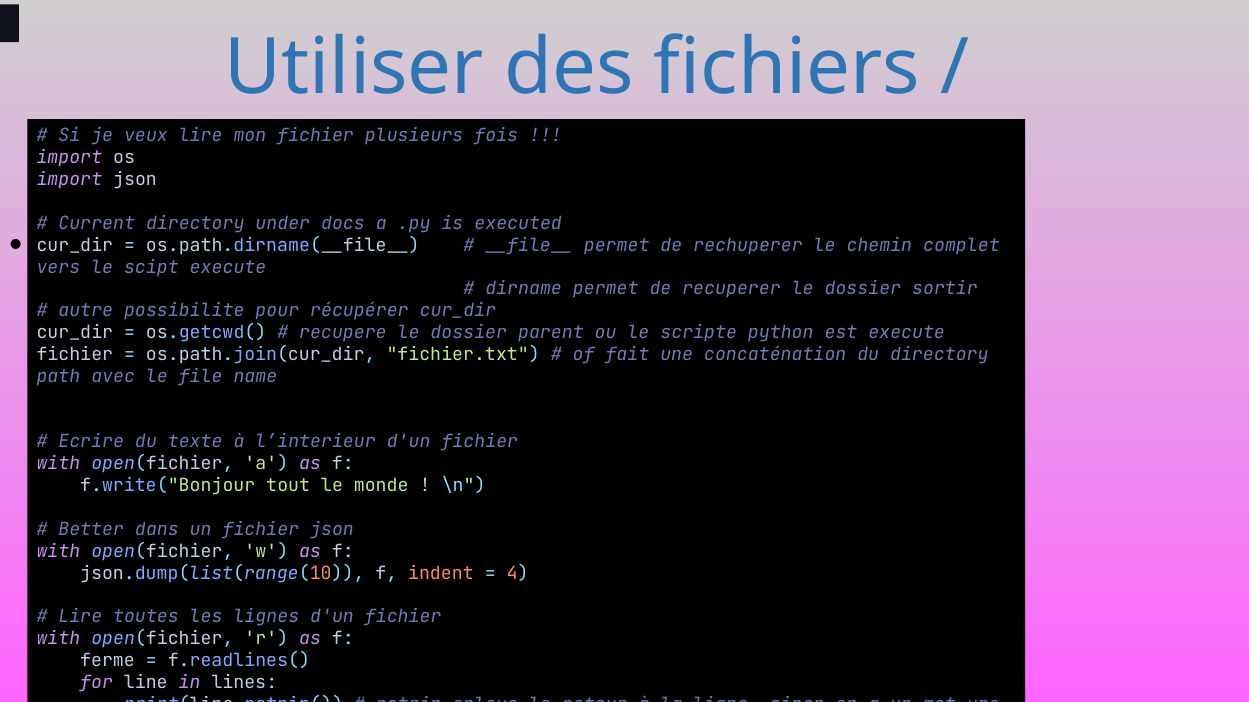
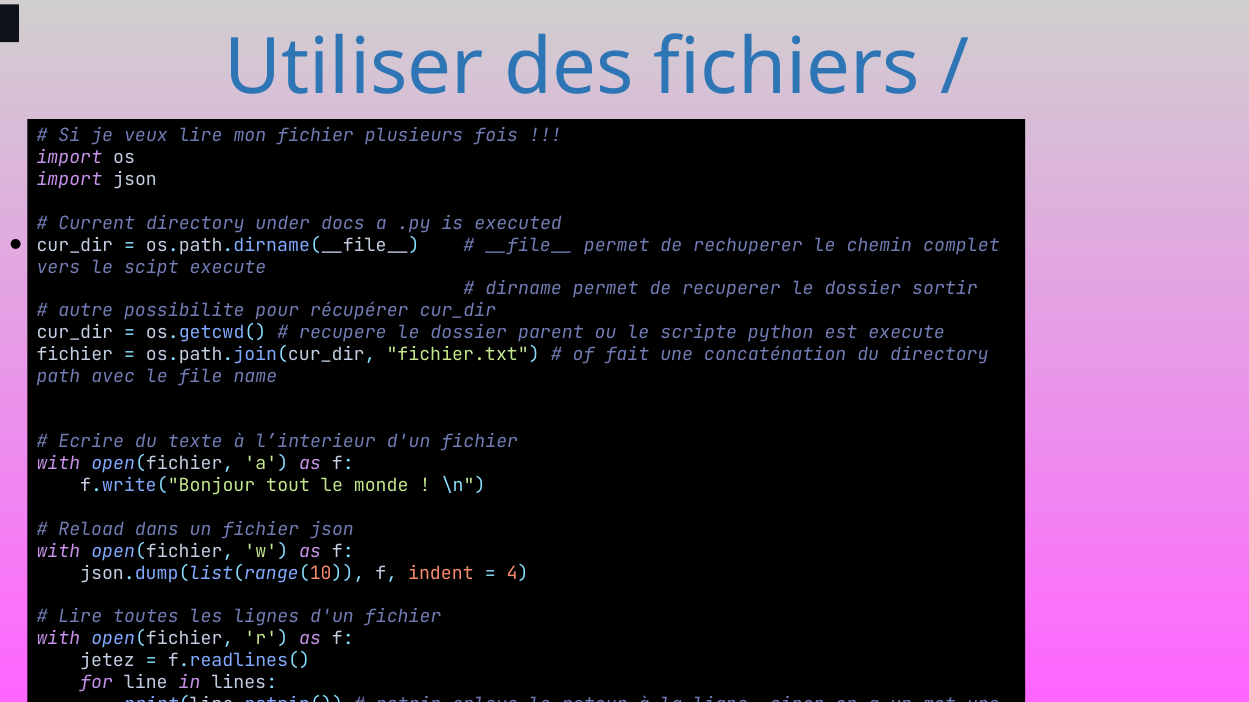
Better: Better -> Reload (91, 530)
ferme: ferme -> jetez (108, 661)
